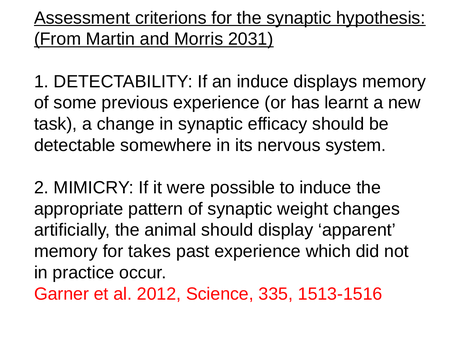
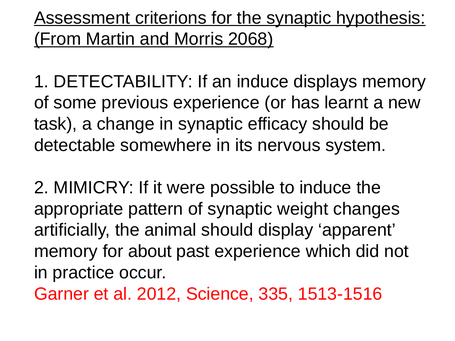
2031: 2031 -> 2068 (251, 39)
takes: takes -> about (150, 252)
